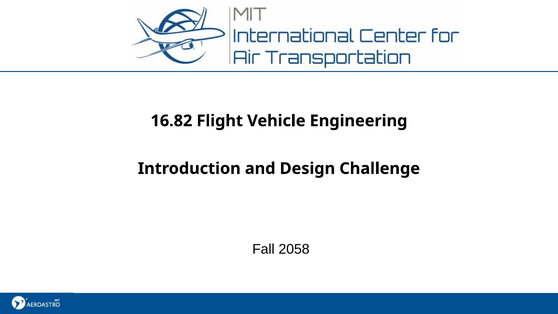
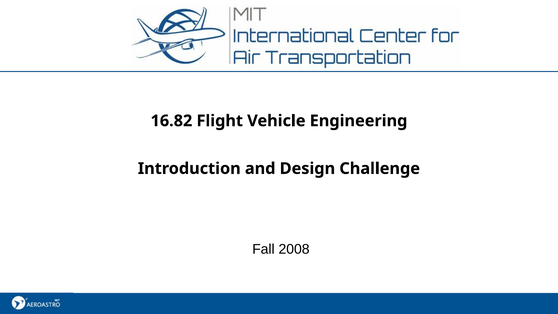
2058: 2058 -> 2008 (294, 249)
